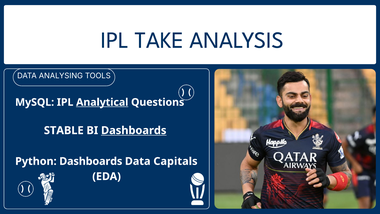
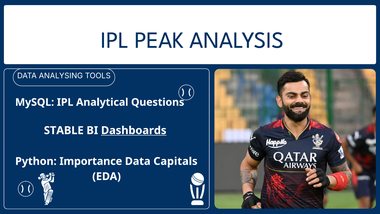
TAKE: TAKE -> PEAK (159, 40)
Analytical underline: present -> none (102, 102)
Python Dashboards: Dashboards -> Importance (91, 161)
